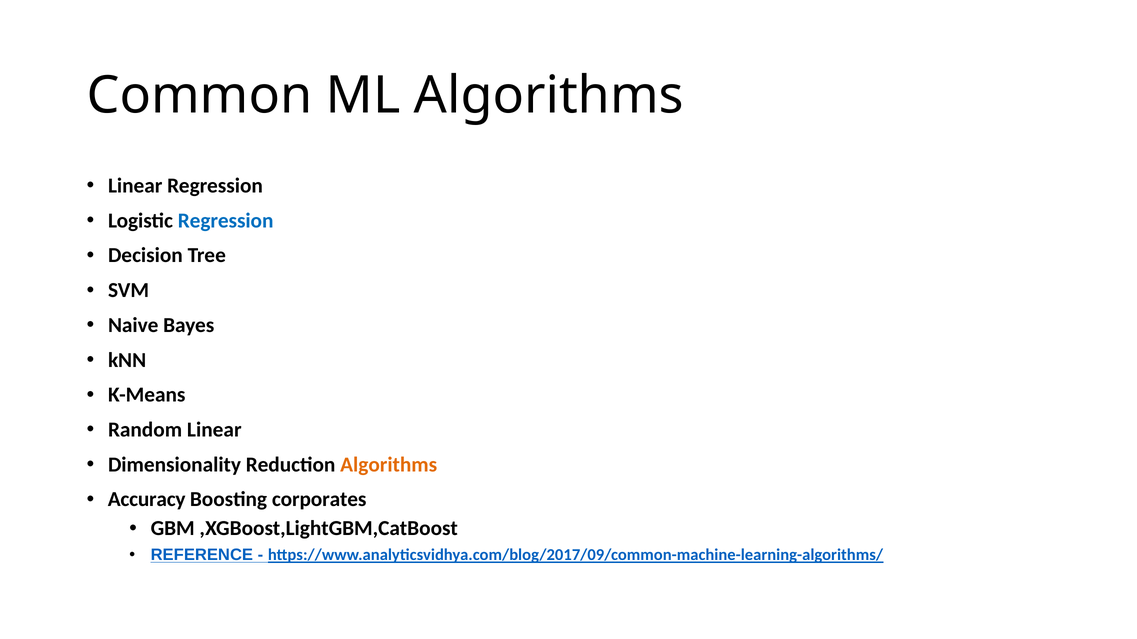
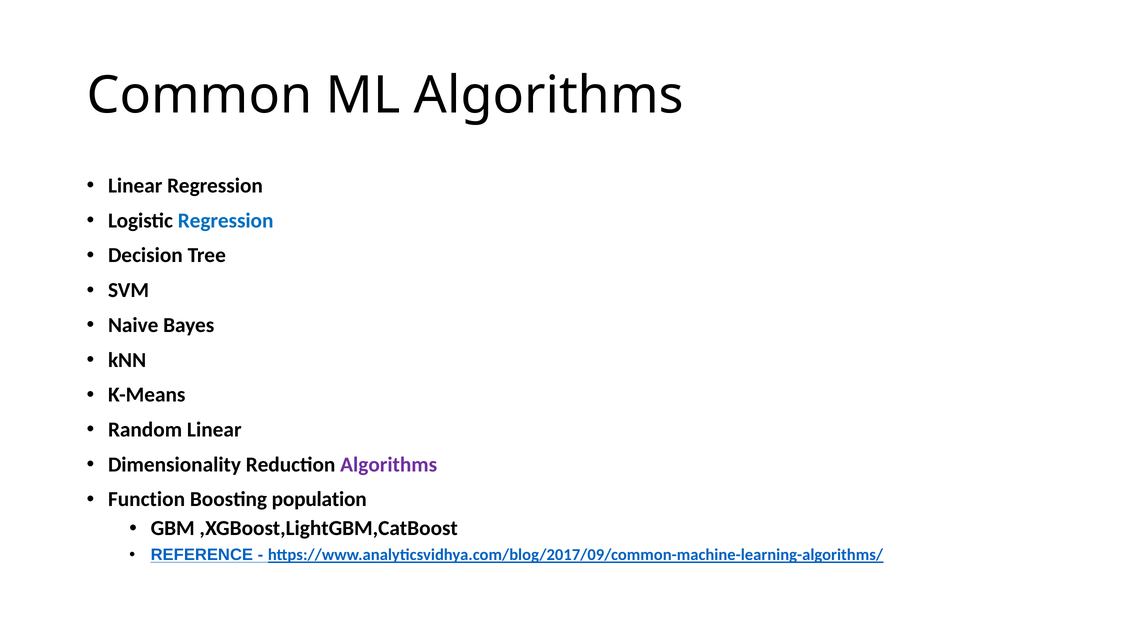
Algorithms colour: orange -> purple (389, 465)
Accuracy: Accuracy -> Function (147, 500)
corporates: corporates -> population (319, 500)
